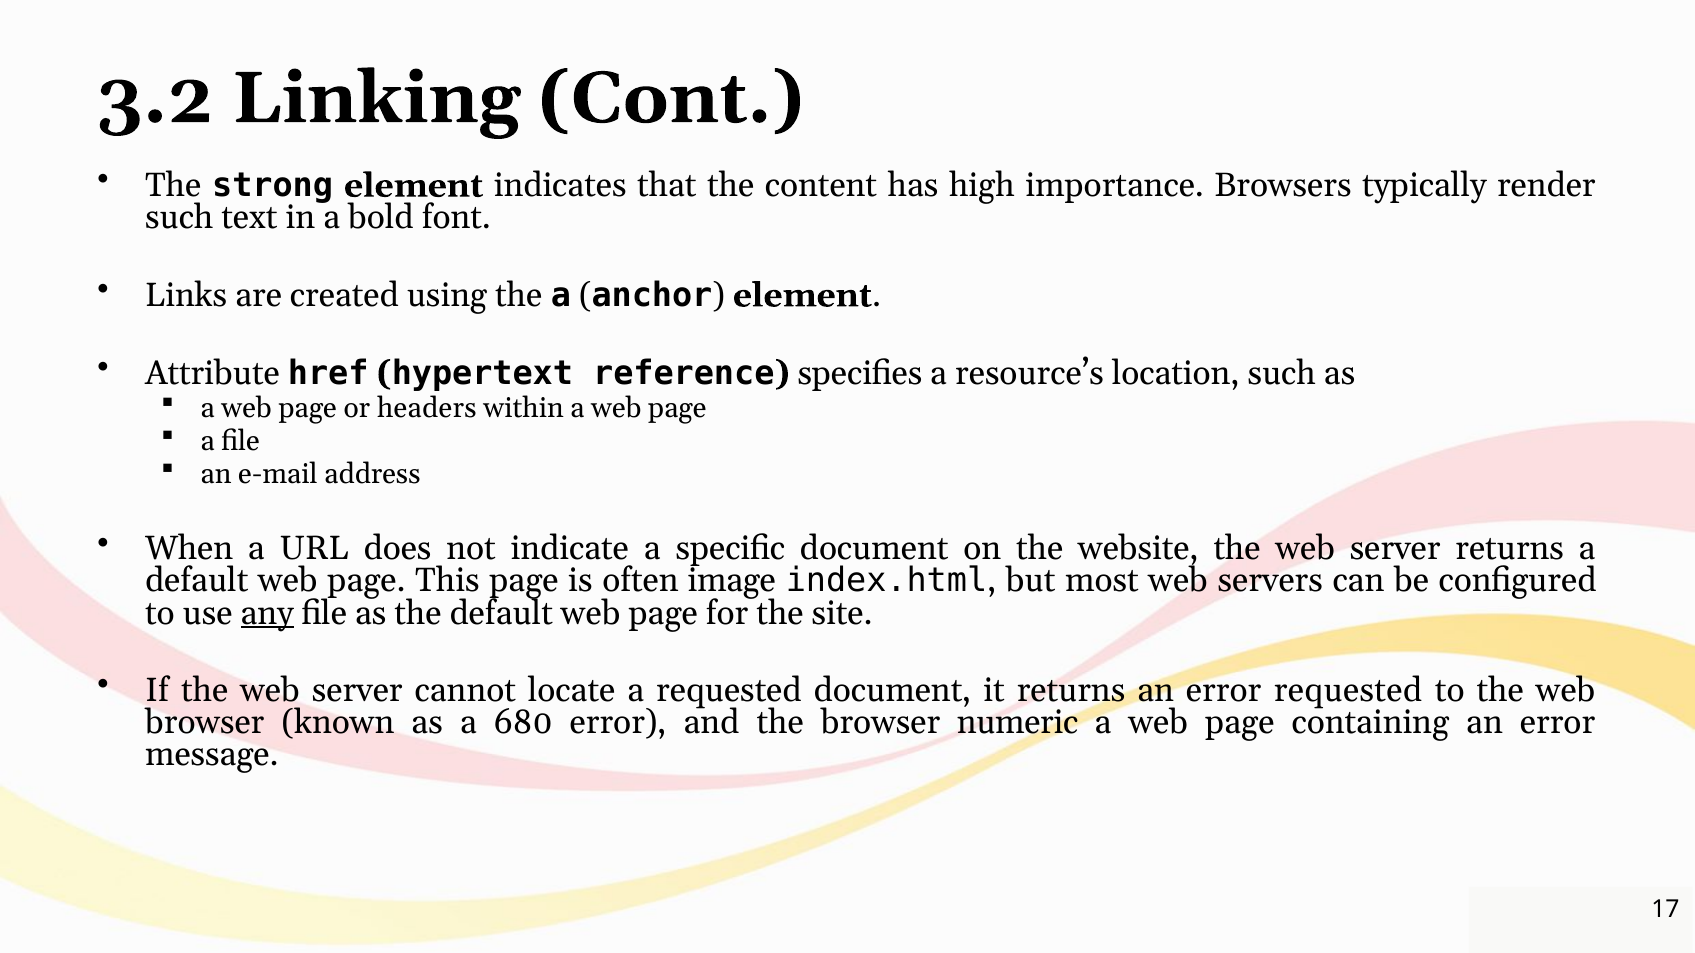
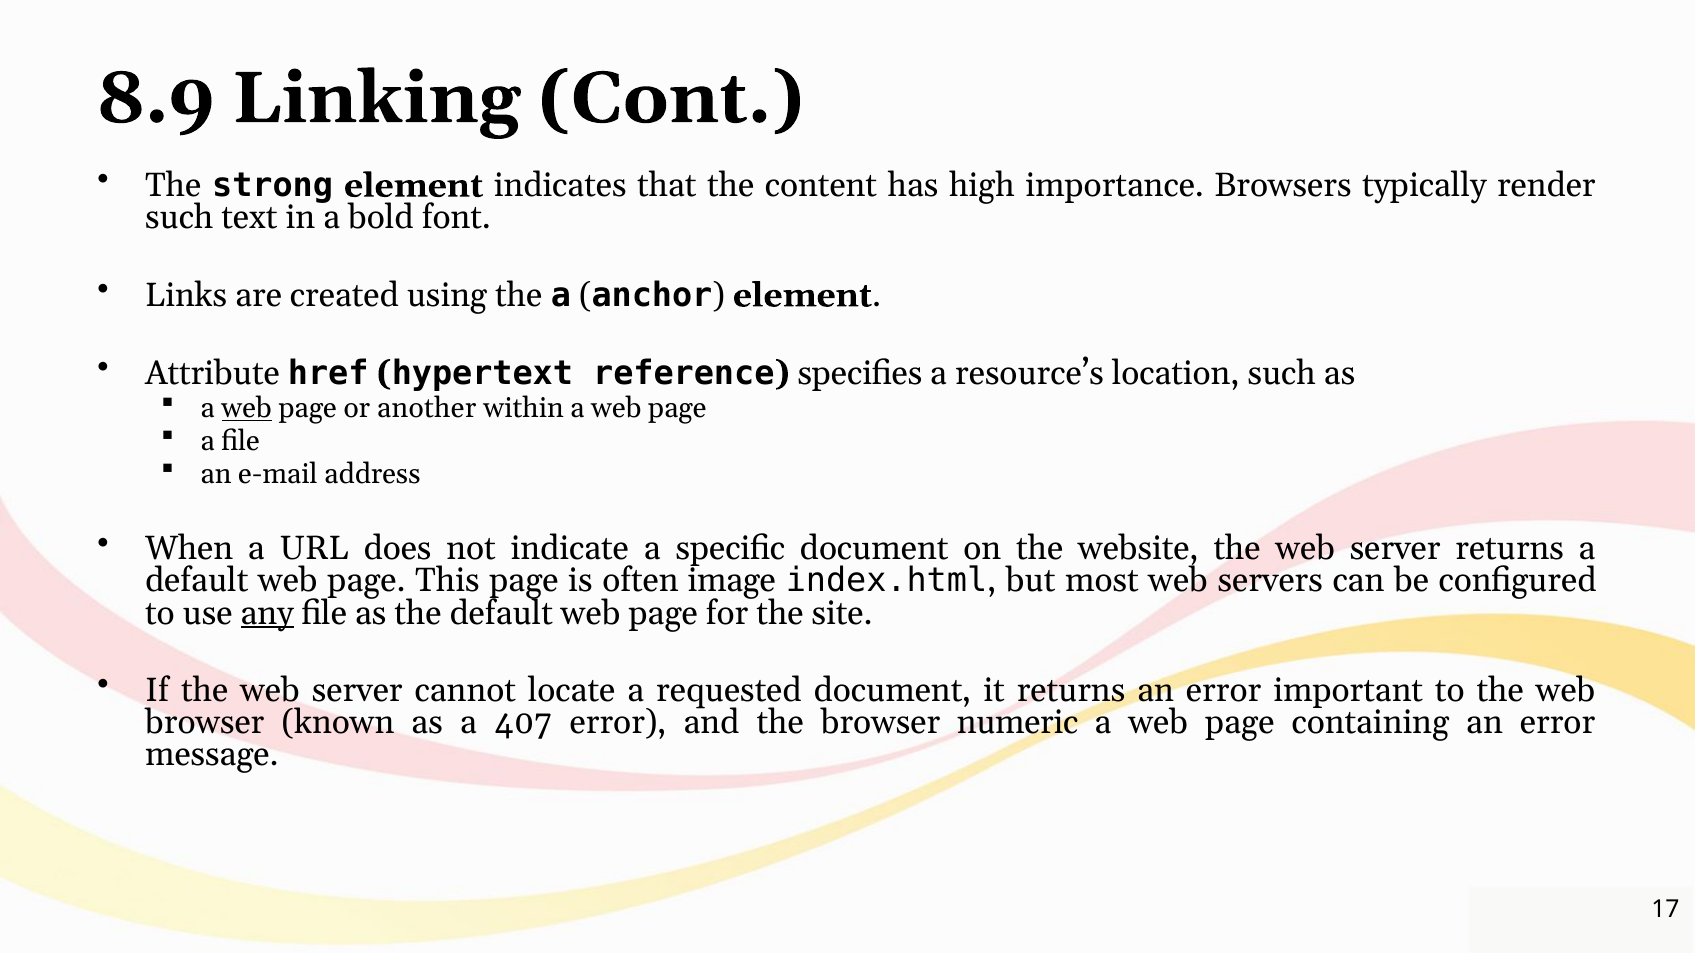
3.2: 3.2 -> 8.9 (156, 98)
web underline: none -> present (247, 409)
headers: headers -> another (427, 409)
error requested: requested -> important (1348, 691)
680: 680 -> 407 (523, 723)
